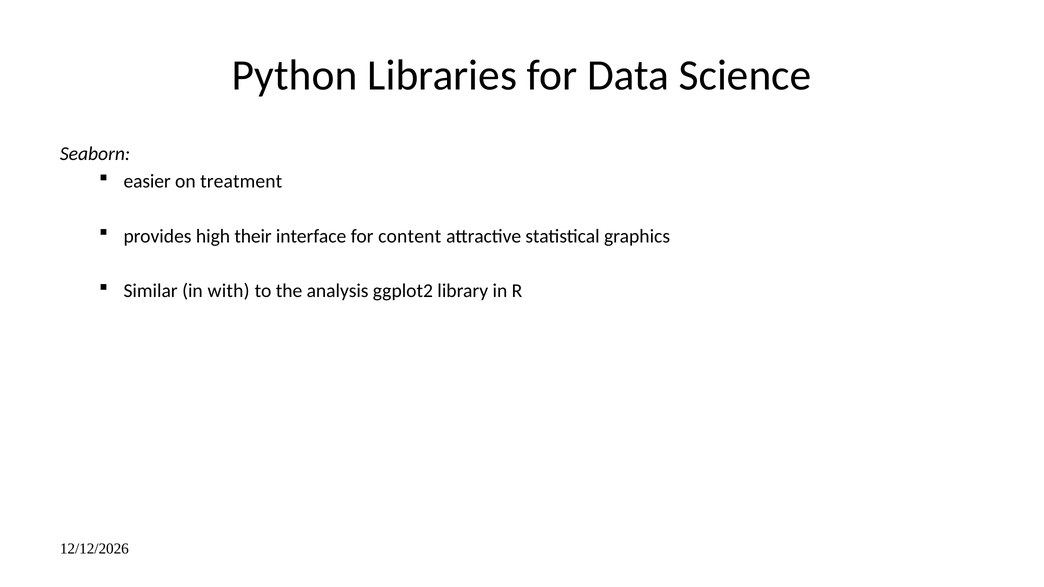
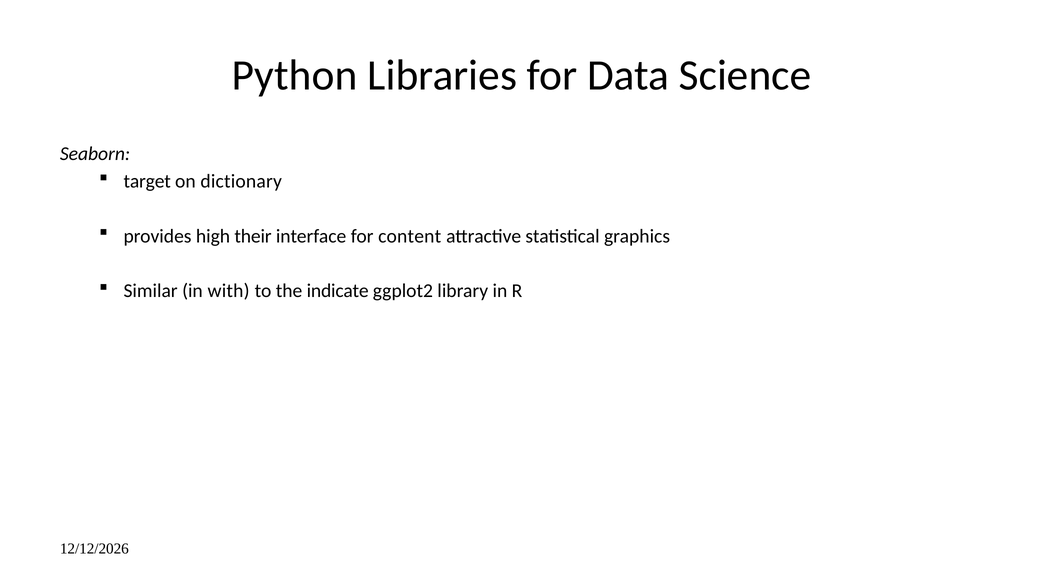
easier: easier -> target (147, 181)
treatment: treatment -> dictionary (241, 181)
analysis: analysis -> indicate (338, 291)
